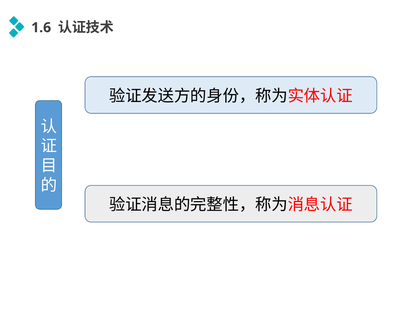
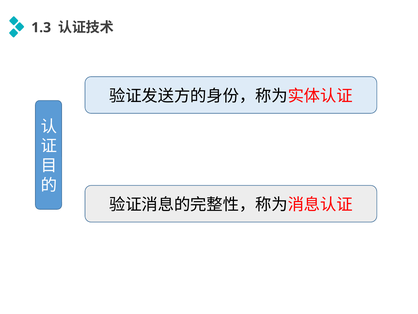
1.6: 1.6 -> 1.3 (41, 28)
